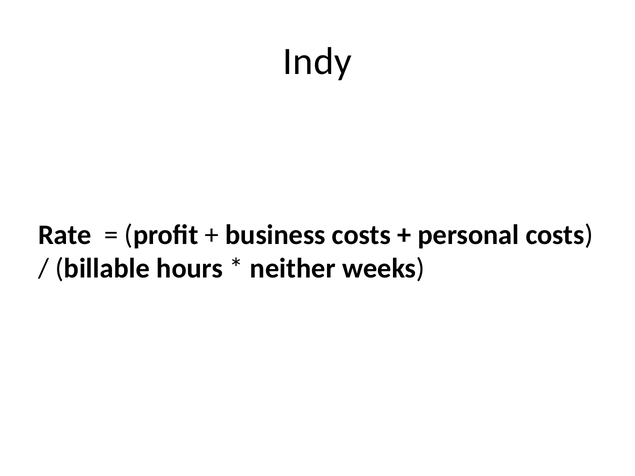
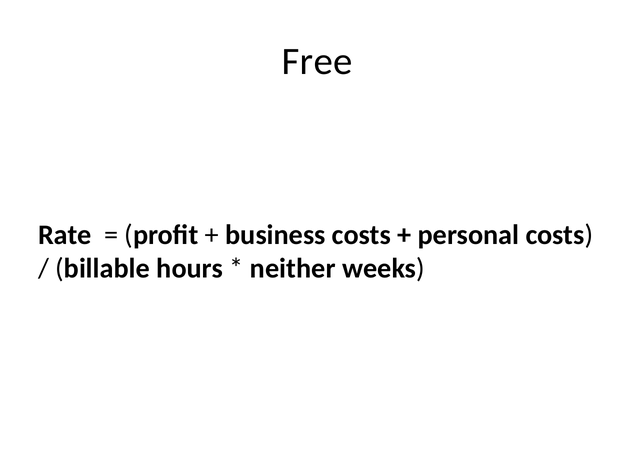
Indy: Indy -> Free (317, 61)
